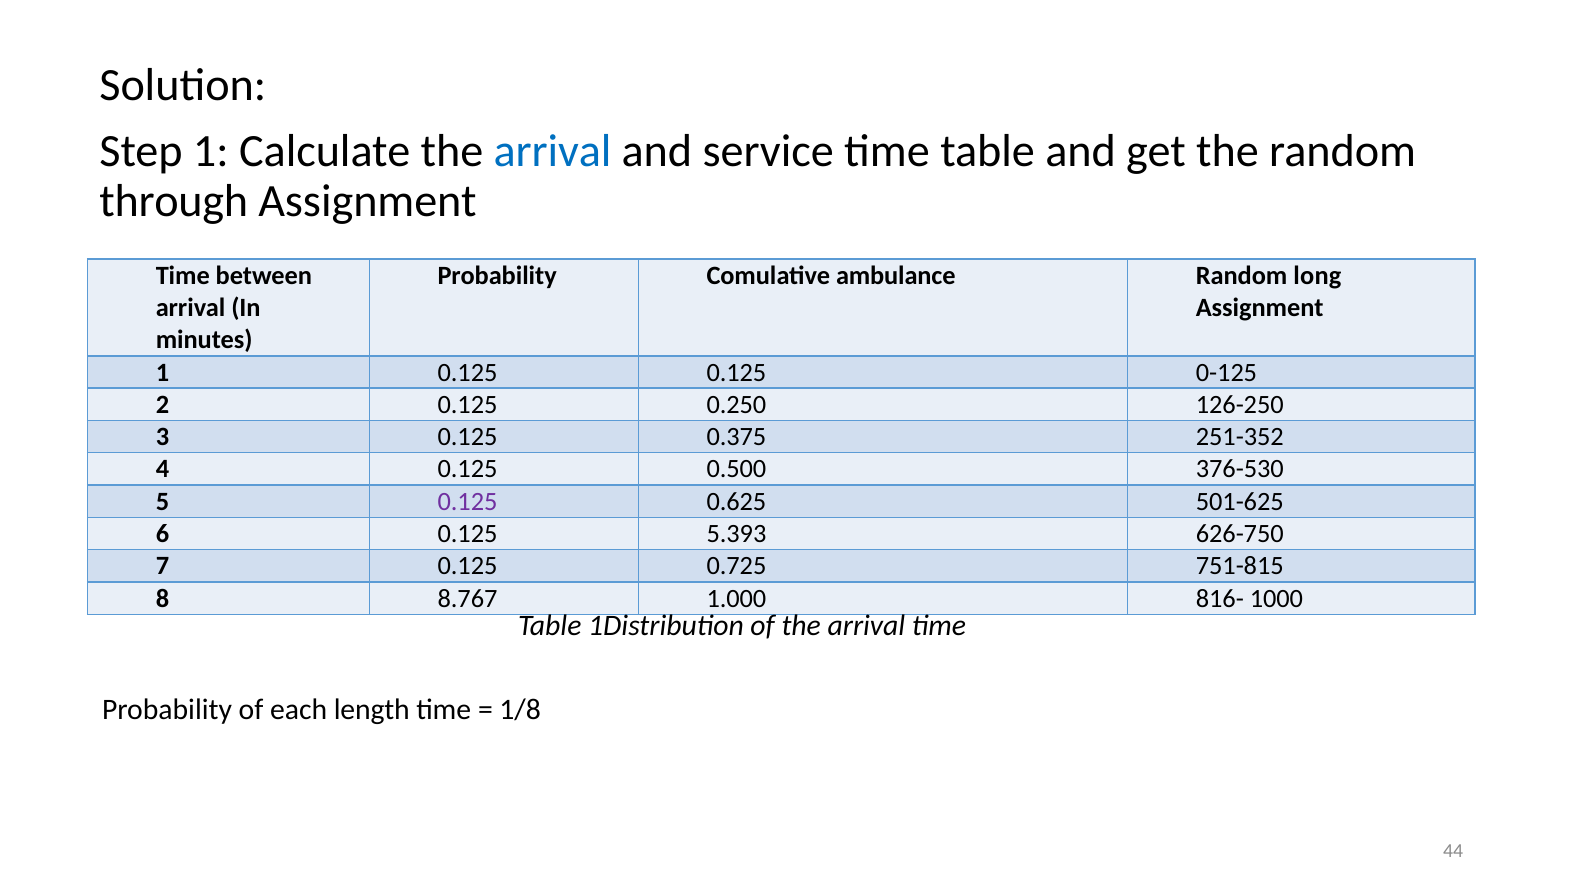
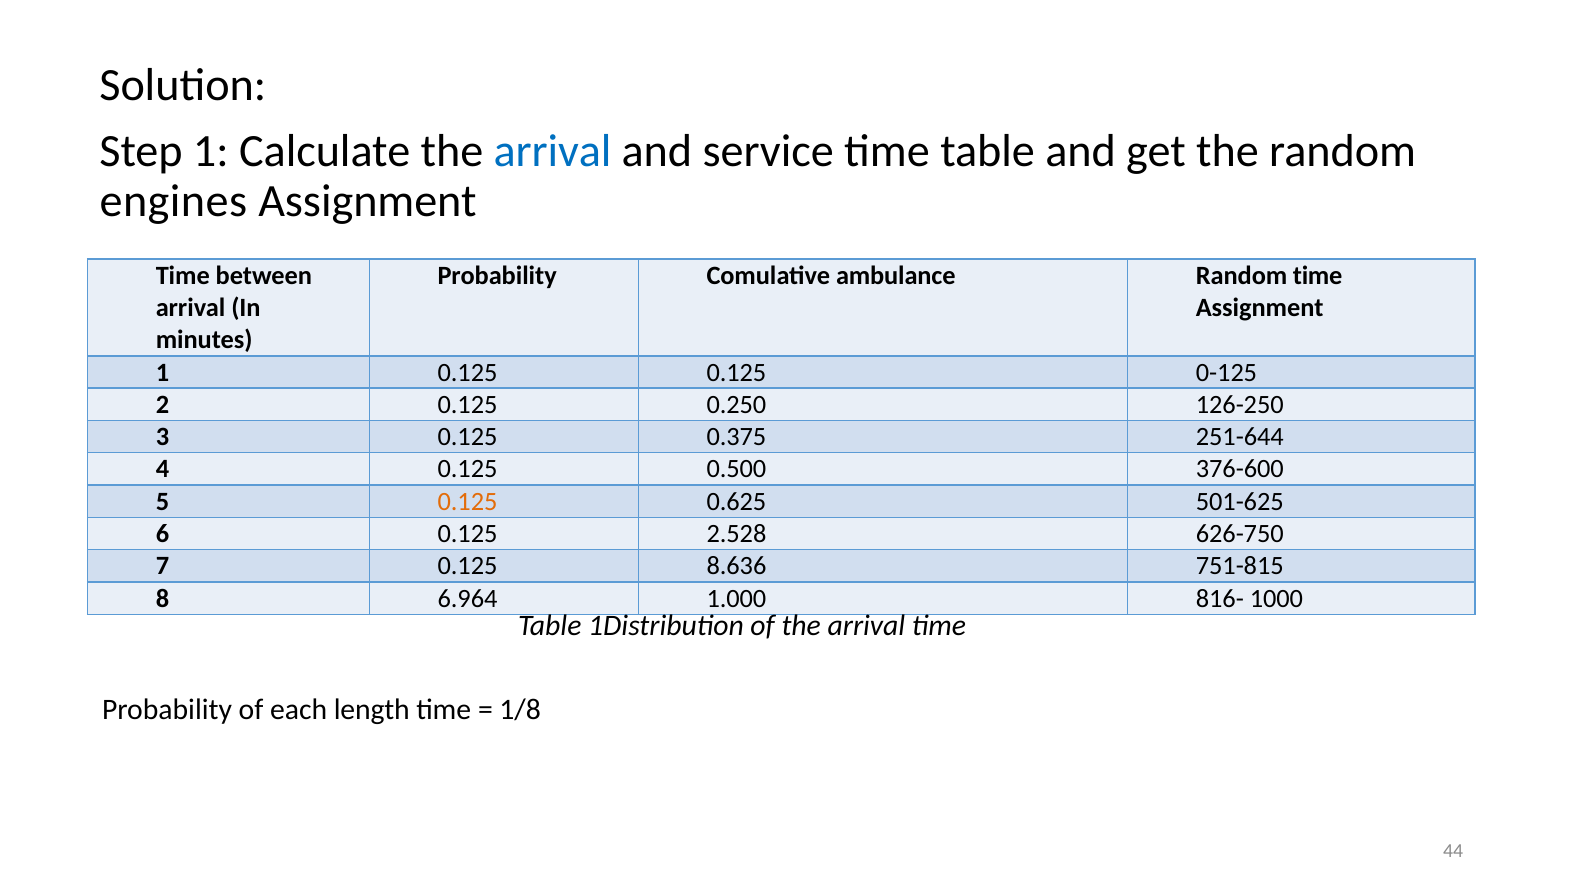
through: through -> engines (173, 201)
Random long: long -> time (1318, 275)
251-352: 251-352 -> 251-644 (1240, 437)
376-530: 376-530 -> 376-600 (1240, 469)
0.125 colour: purple -> orange (468, 502)
5.393: 5.393 -> 2.528 (736, 534)
0.725: 0.725 -> 8.636 (736, 566)
8.767: 8.767 -> 6.964 (468, 599)
